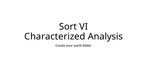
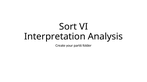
Characterized: Characterized -> Interpretation (55, 37)
